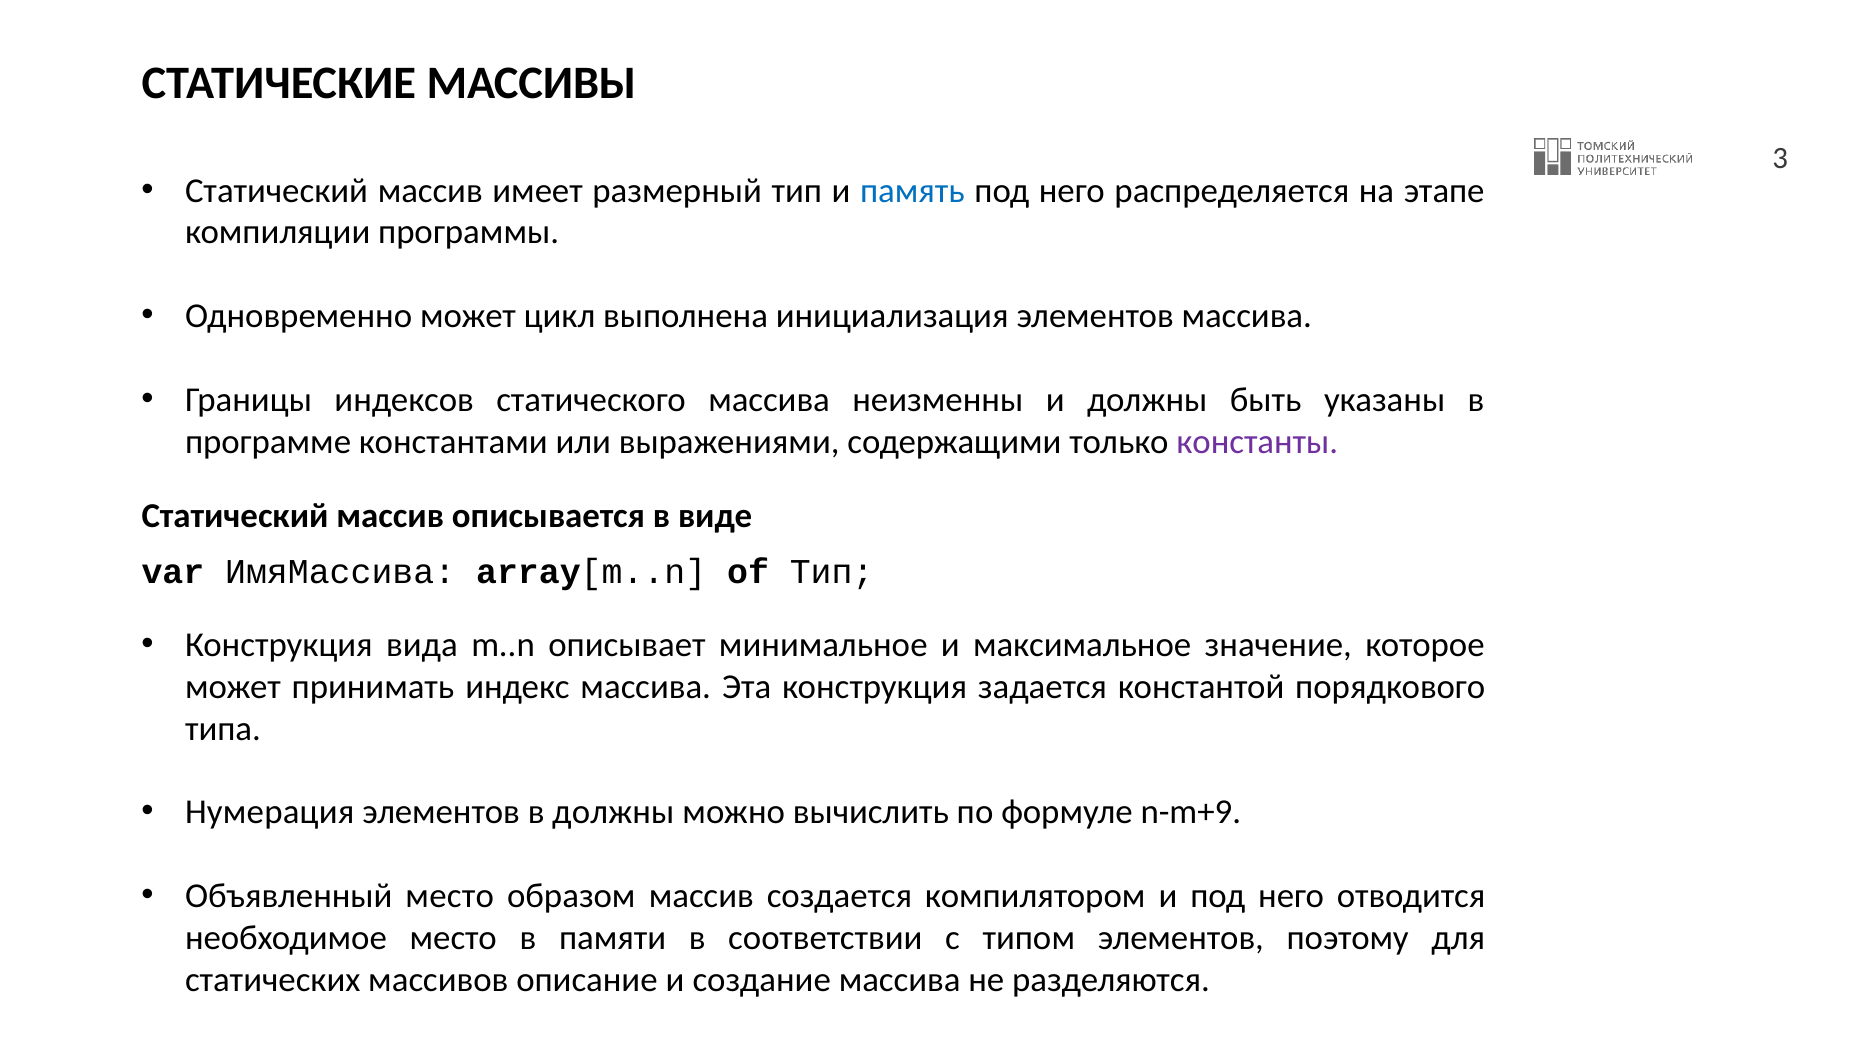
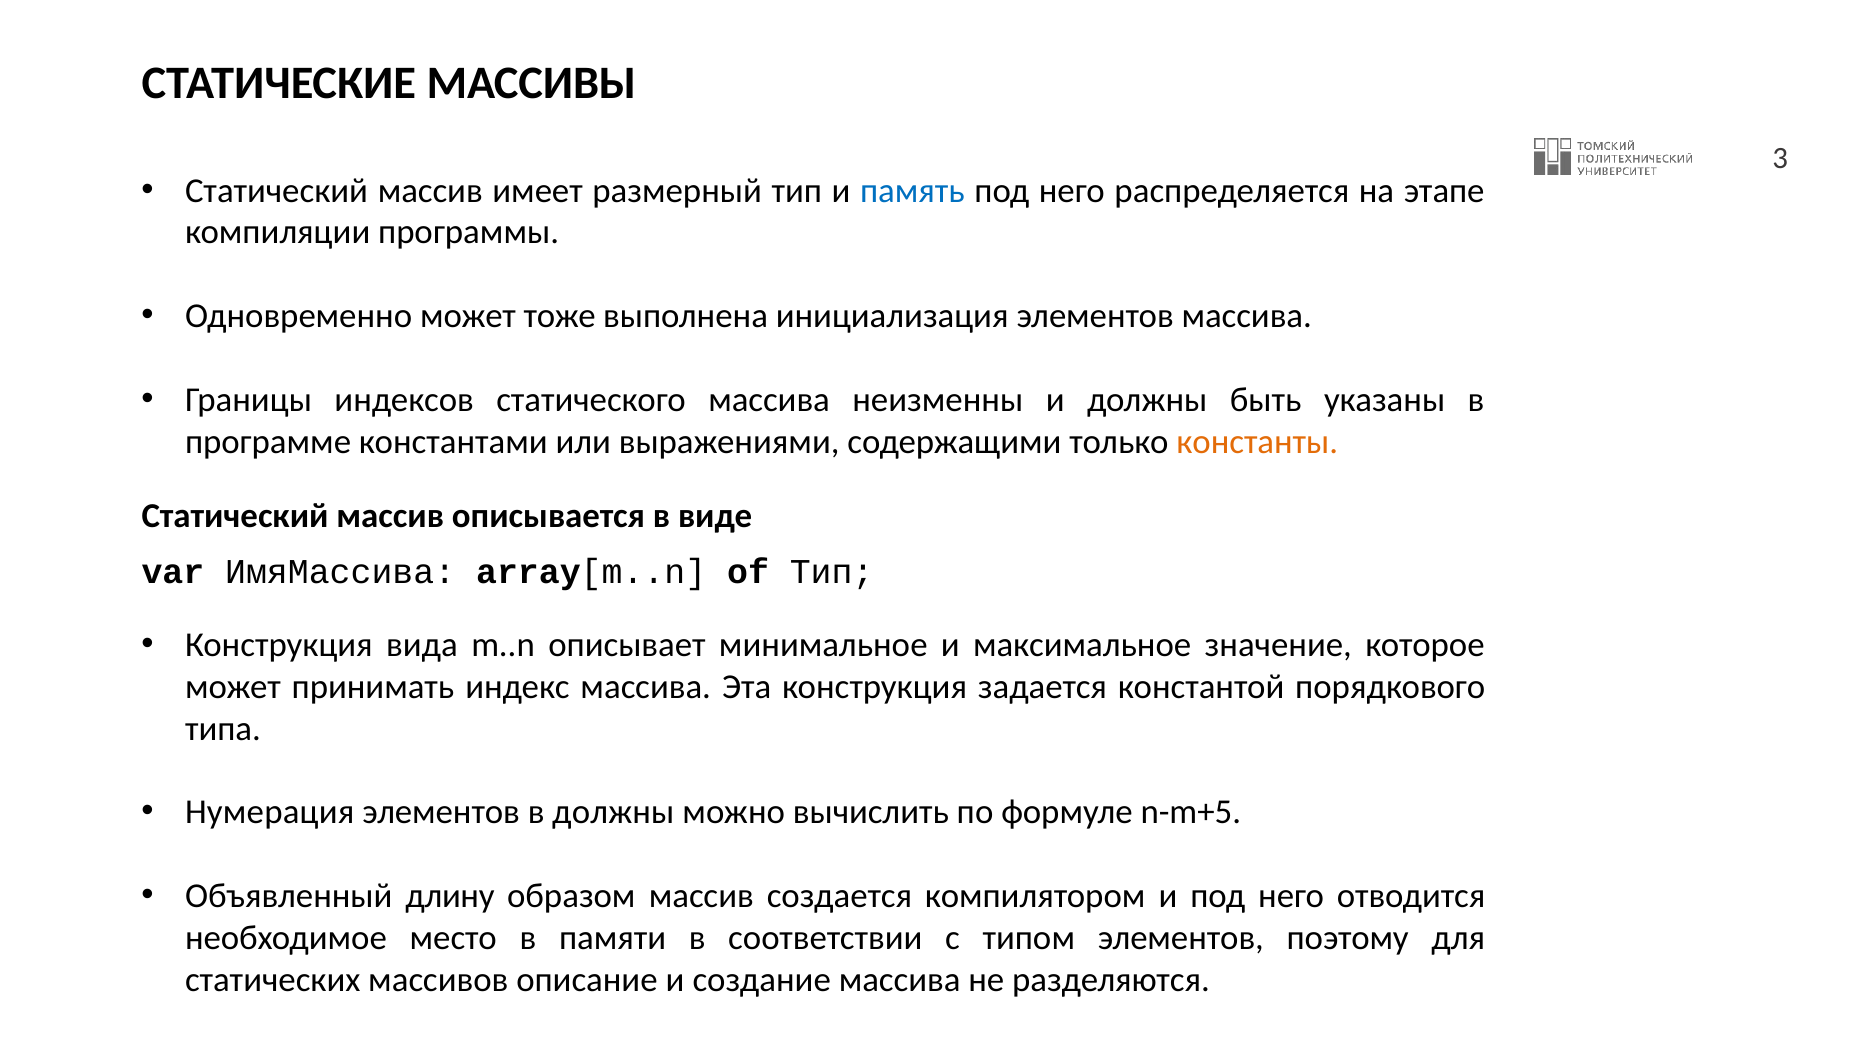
цикл: цикл -> тоже (560, 316)
константы colour: purple -> orange (1257, 441)
n-m+9: n-m+9 -> n-m+5 (1191, 812)
Объявленный место: место -> длину (450, 896)
